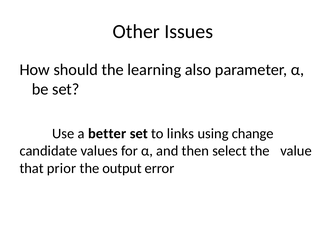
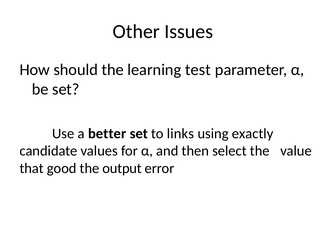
also: also -> test (198, 70)
change: change -> exactly (253, 133)
prior: prior -> good (62, 168)
